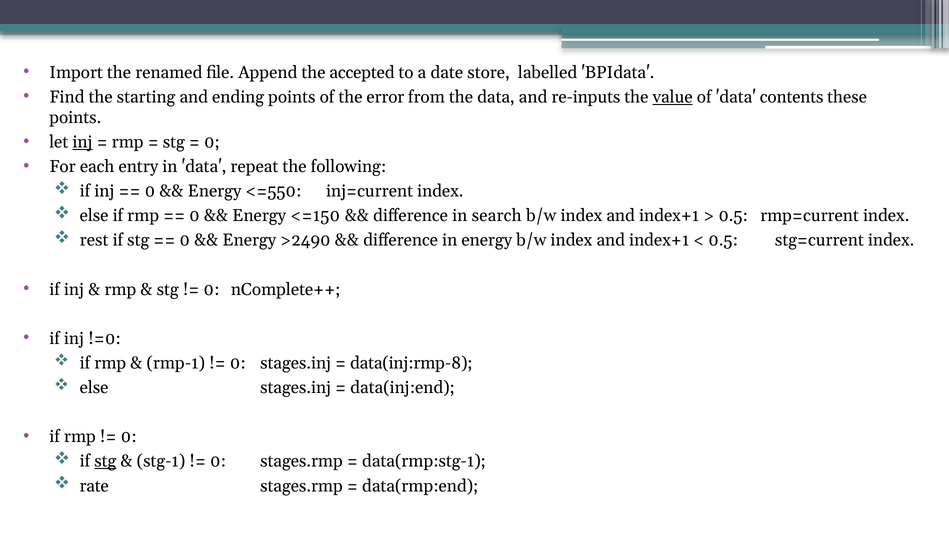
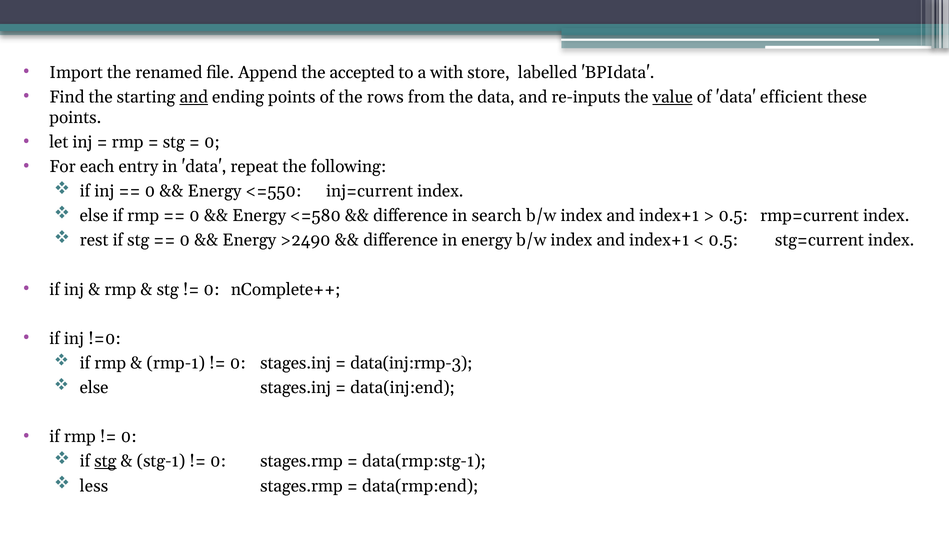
date: date -> with (447, 72)
and underline: none -> present (194, 97)
error: error -> rows (385, 97)
contents: contents -> efficient (792, 97)
inj underline: present -> none (82, 142)
<=150: <=150 -> <=580 (315, 216)
data(inj:rmp-8: data(inj:rmp-8 -> data(inj:rmp-3 (411, 363)
rate: rate -> less (94, 486)
